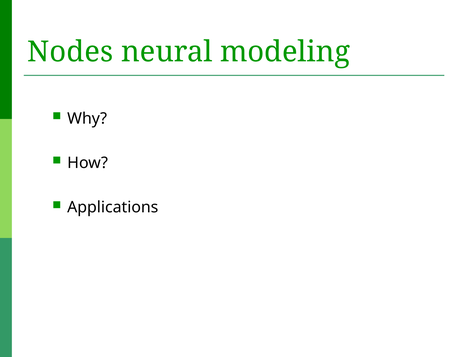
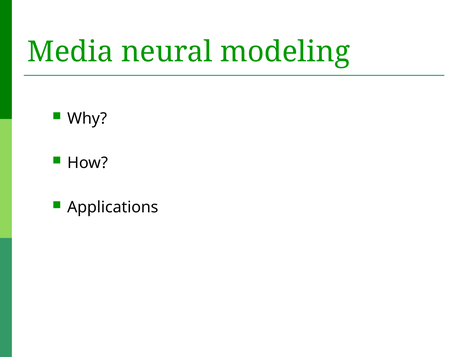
Nodes: Nodes -> Media (70, 52)
